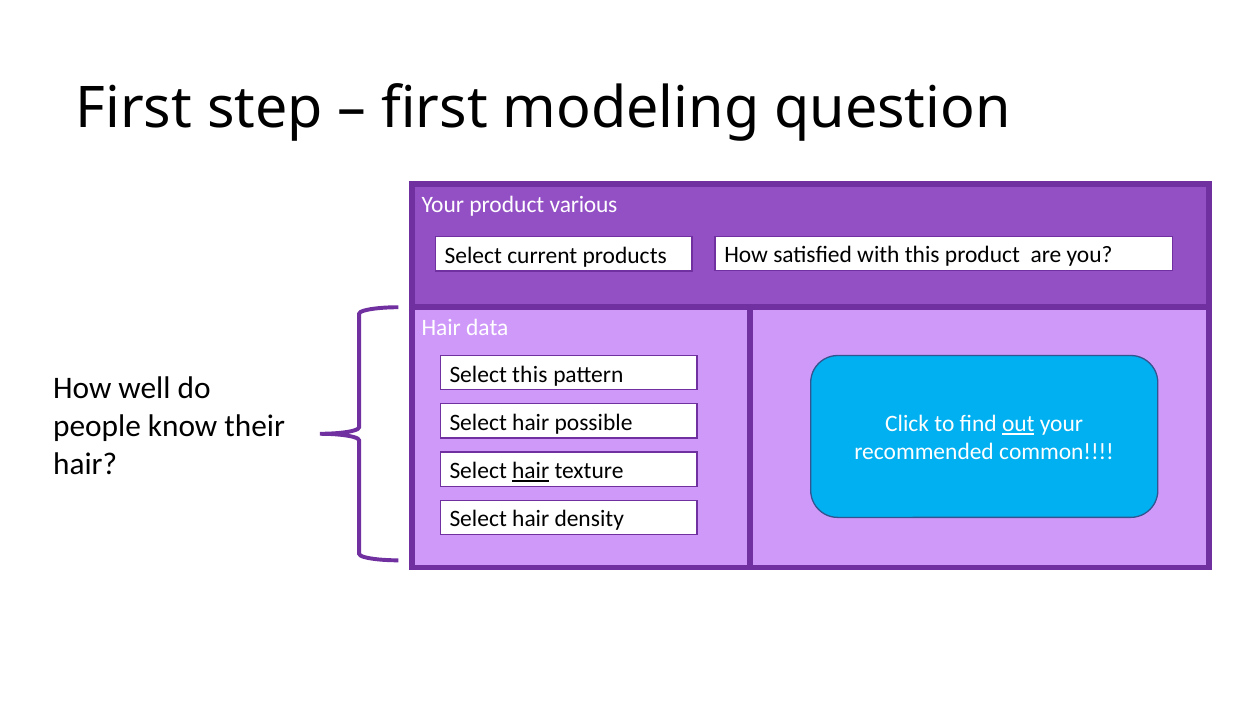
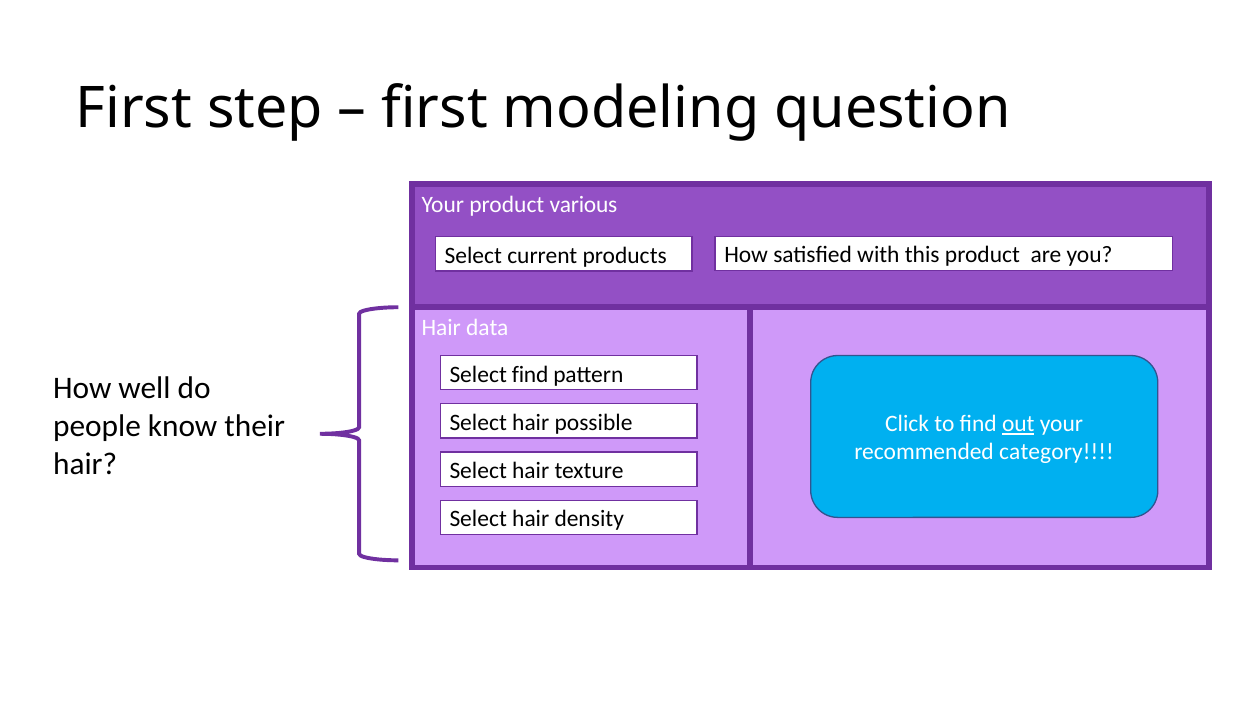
Select this: this -> find (530, 374)
common: common -> category (1056, 452)
hair underline: present -> none (531, 471)
